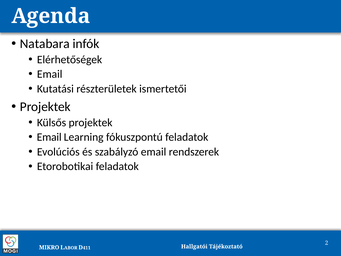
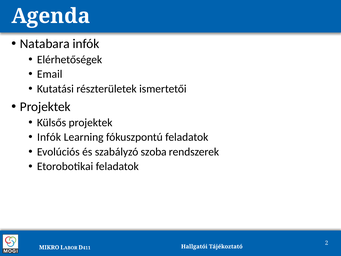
Email: Email -> Infók (49, 137)
szabályzó email: email -> szoba (154, 152)
